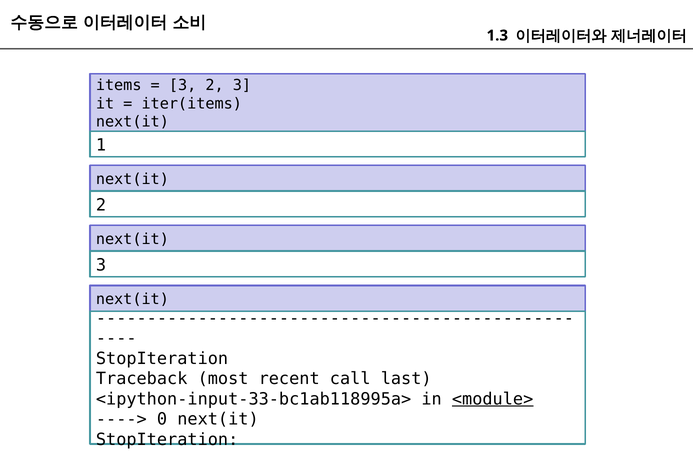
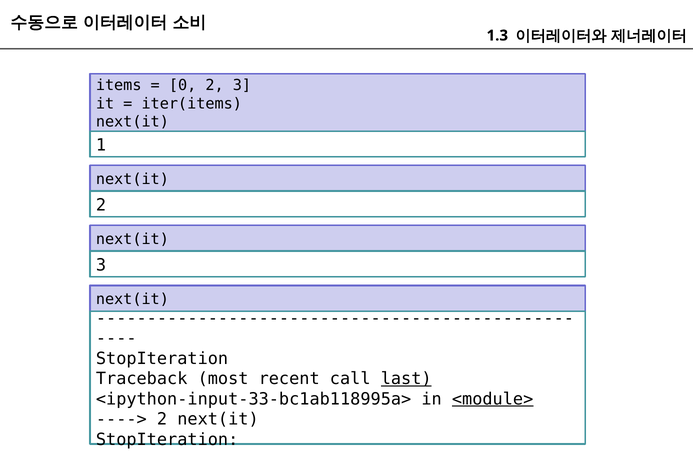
3: 3 -> 0 (183, 86)
last underline: none -> present (406, 379)
0: 0 -> 2 (162, 419)
